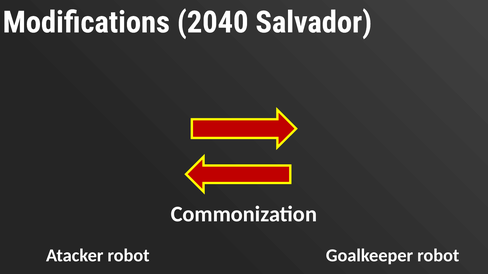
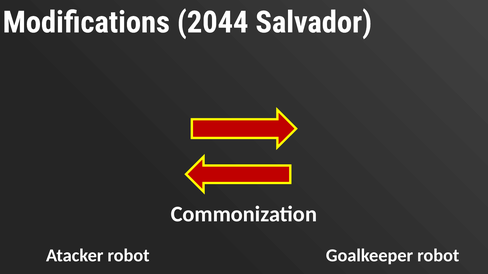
2040: 2040 -> 2044 (213, 22)
